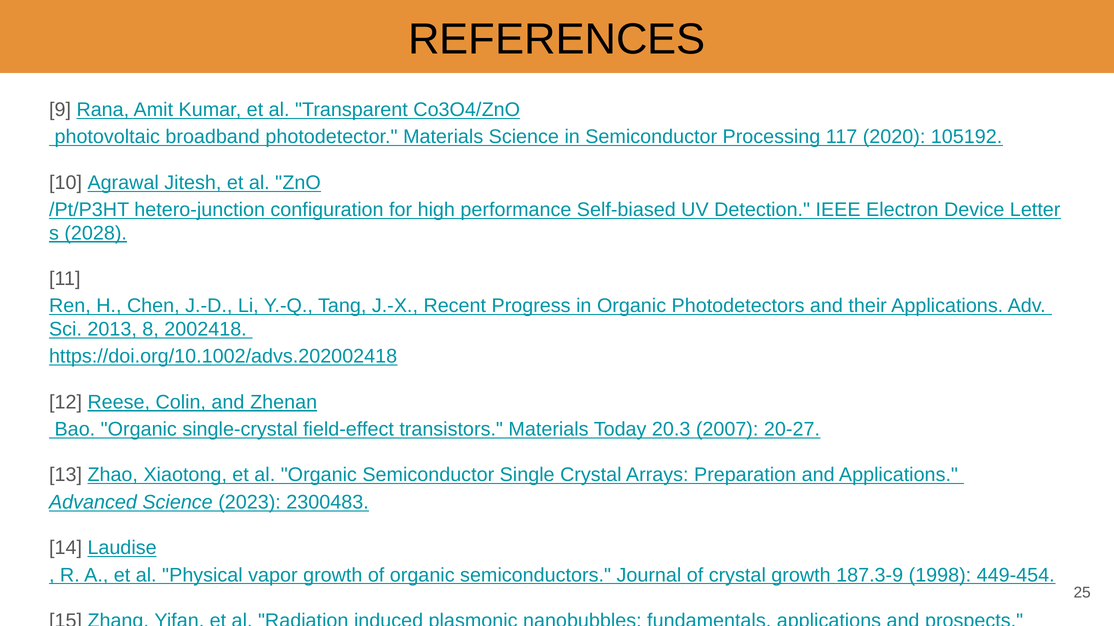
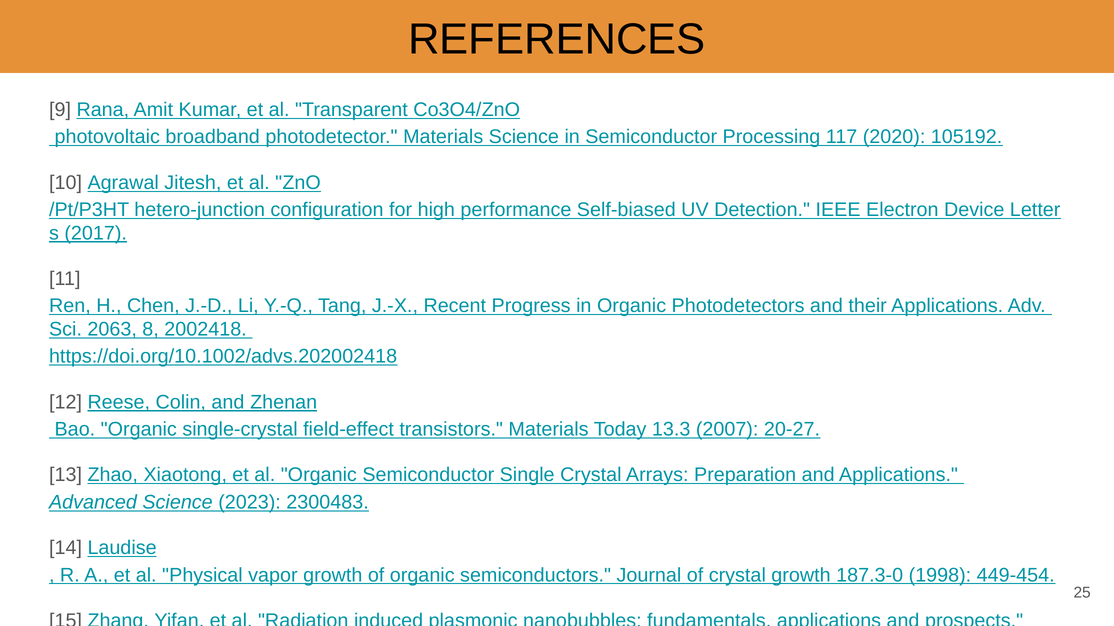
2028: 2028 -> 2017 (96, 233)
2013: 2013 -> 2063 (112, 329)
20.3: 20.3 -> 13.3 (671, 430)
187.3-9: 187.3-9 -> 187.3-0 (870, 576)
